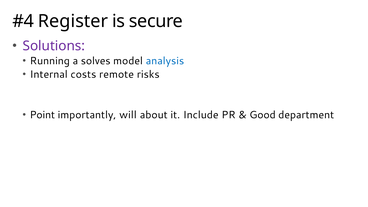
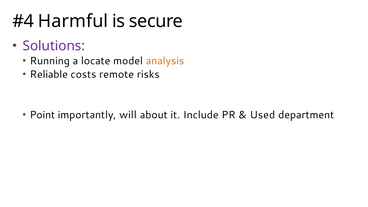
Register: Register -> Harmful (73, 21)
solves: solves -> locate (96, 61)
analysis colour: blue -> orange (165, 61)
Internal: Internal -> Reliable (49, 74)
Good: Good -> Used (262, 115)
